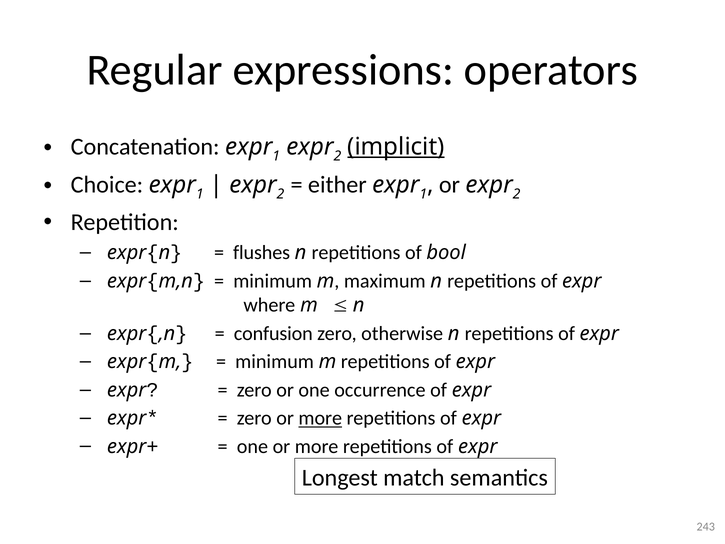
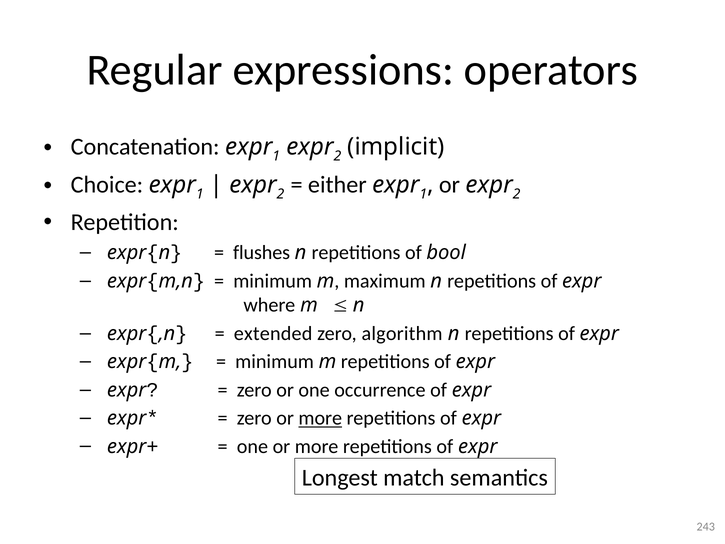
implicit underline: present -> none (396, 147)
confusion: confusion -> extended (273, 333)
otherwise: otherwise -> algorithm (402, 333)
